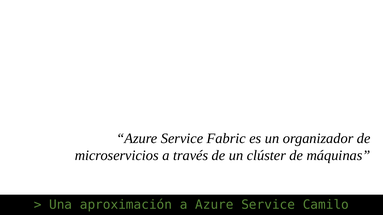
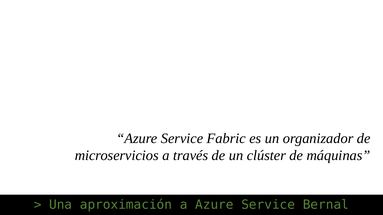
Camilo: Camilo -> Bernal (326, 205)
